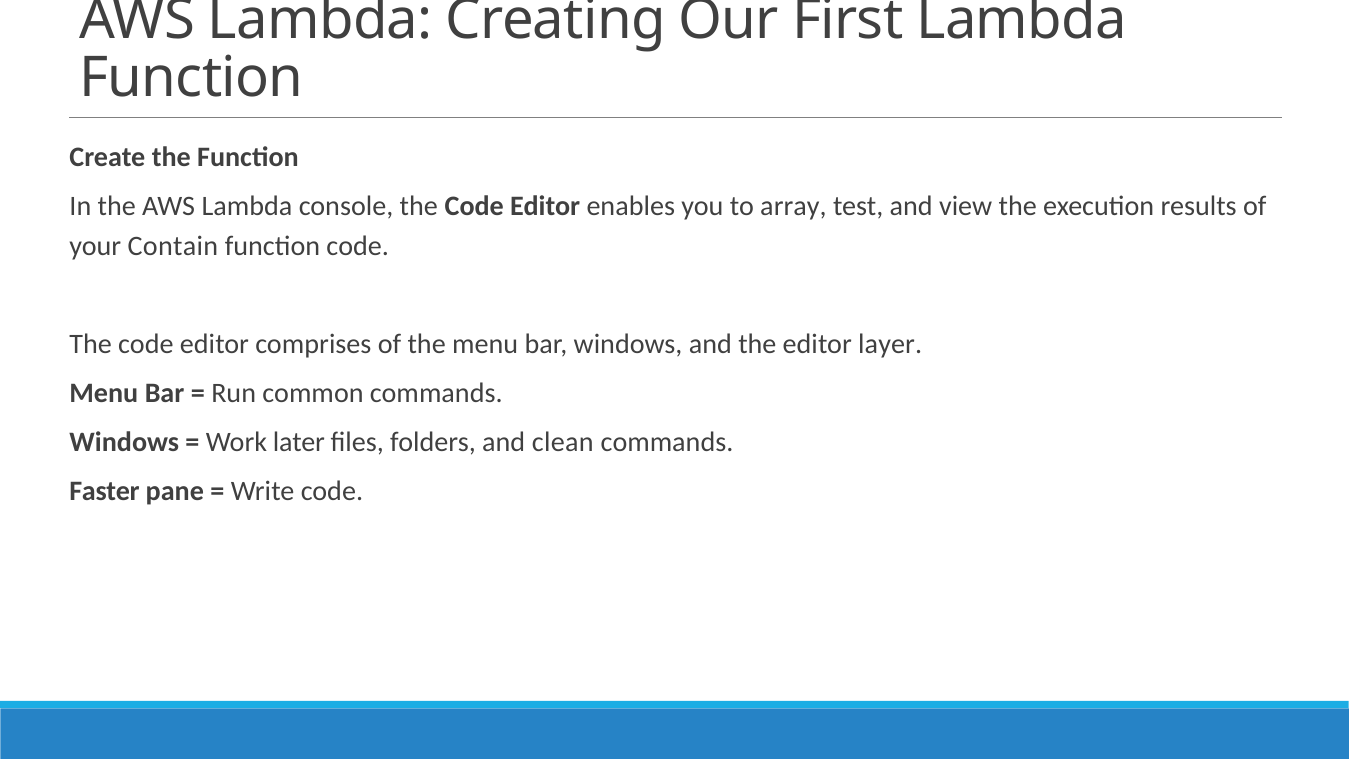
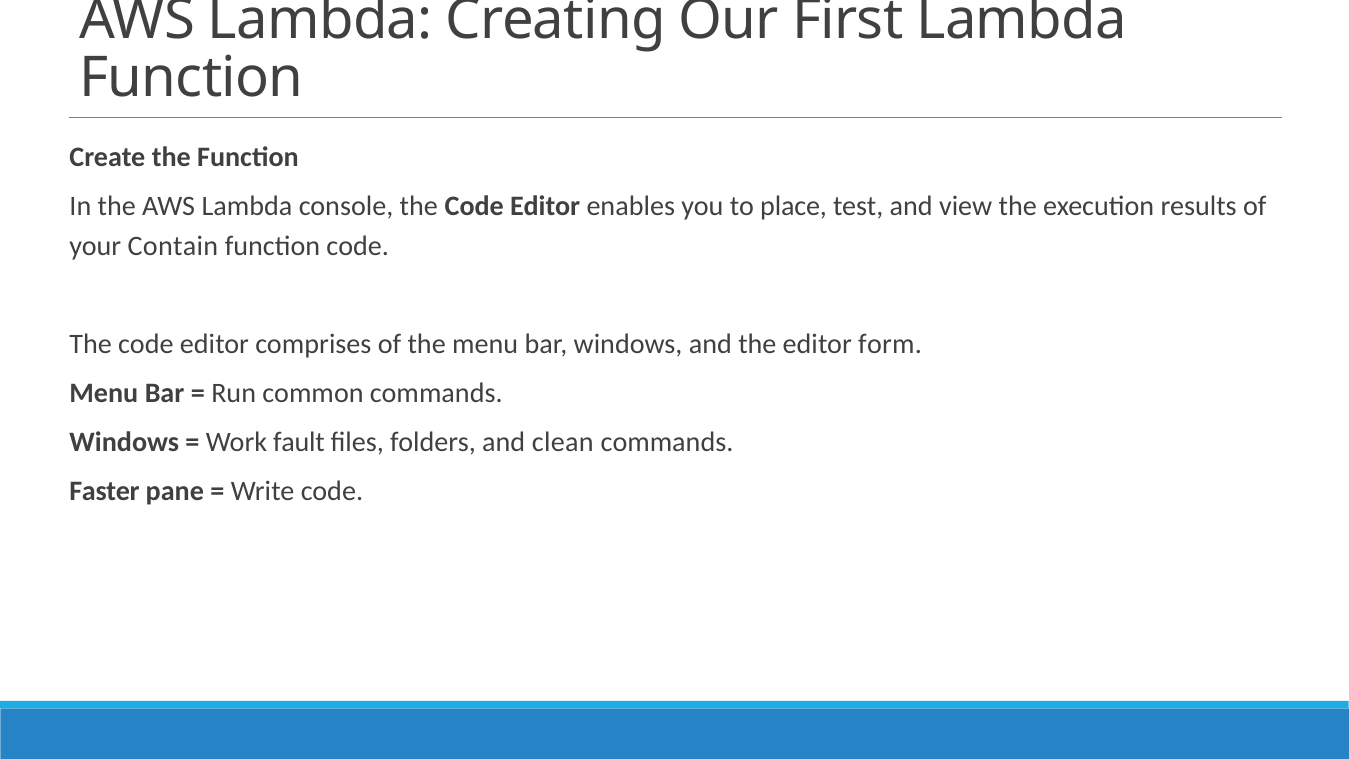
array: array -> place (794, 206)
layer: layer -> form (890, 344)
later: later -> fault (299, 442)
